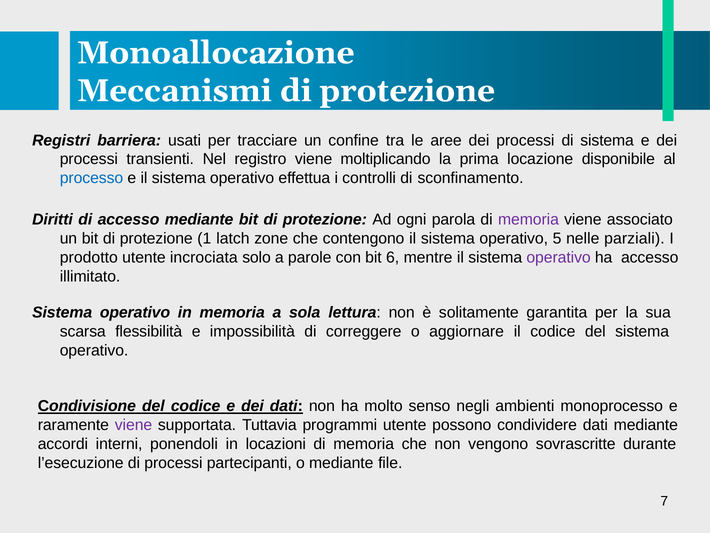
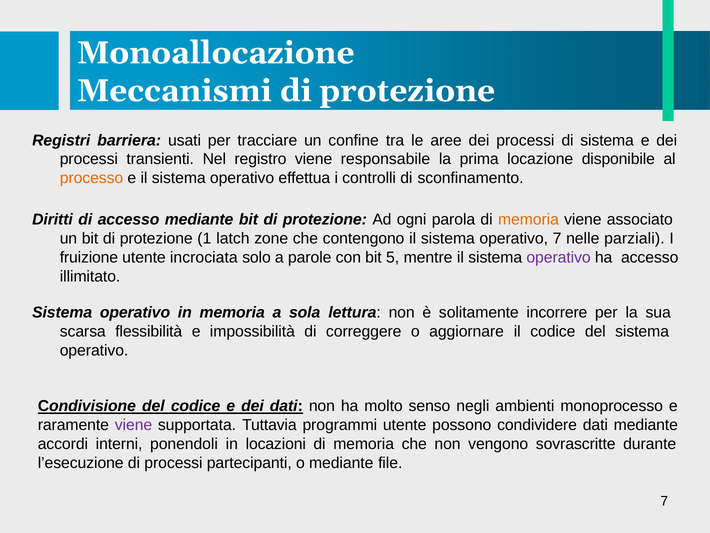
moltiplicando: moltiplicando -> responsabile (385, 159)
processo colour: blue -> orange (92, 178)
memoria colour: purple -> orange (528, 219)
operativo 5: 5 -> 7 (557, 238)
prodotto: prodotto -> fruizione (89, 257)
6: 6 -> 5 (393, 257)
garantita: garantita -> incorrere (557, 312)
